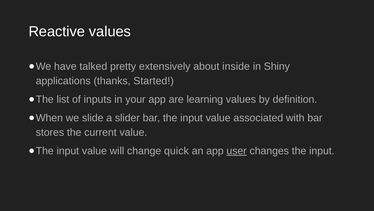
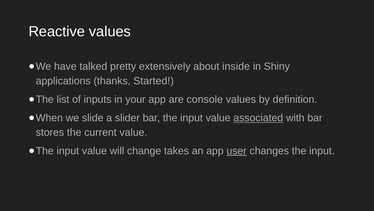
learning: learning -> console (205, 99)
associated underline: none -> present (258, 118)
quick: quick -> takes (176, 150)
